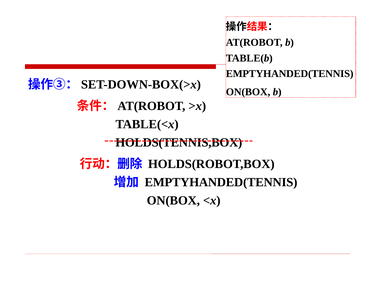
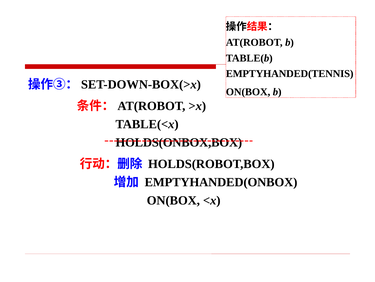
HOLDS(TENNIS,BOX: HOLDS(TENNIS,BOX -> HOLDS(ONBOX,BOX (179, 142)
EMPTYHANDED(TENNIS: EMPTYHANDED(TENNIS -> EMPTYHANDED(ONBOX (221, 182)
